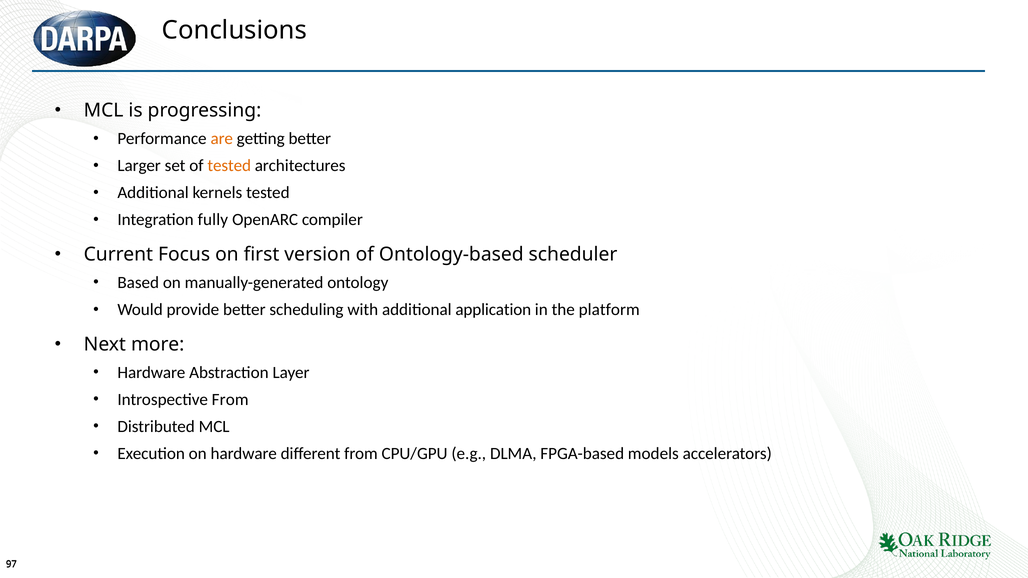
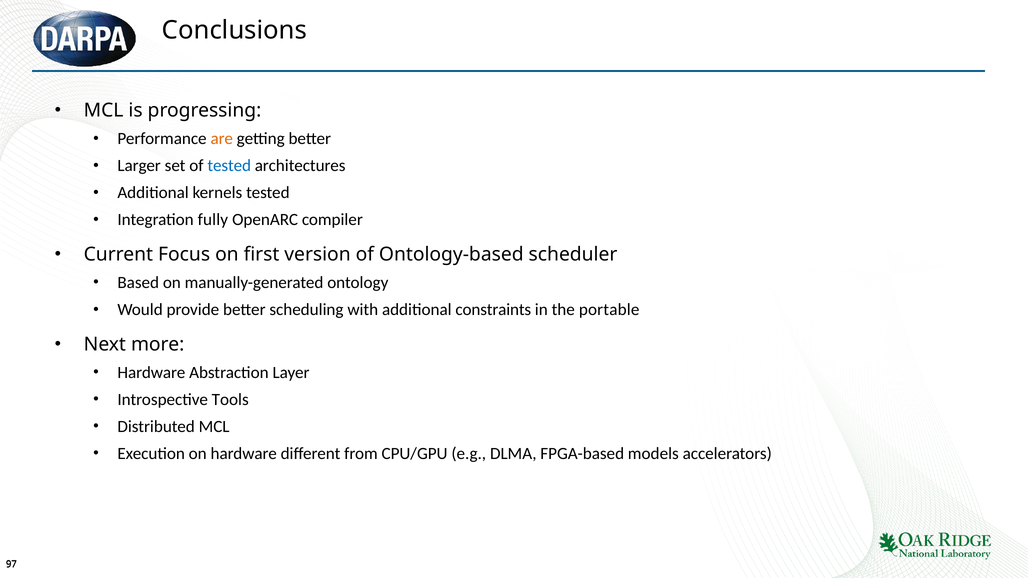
tested colour: orange -> blue (229, 166)
application: application -> constraints (493, 310)
platform: platform -> portable (609, 310)
Introspective From: From -> Tools (230, 400)
